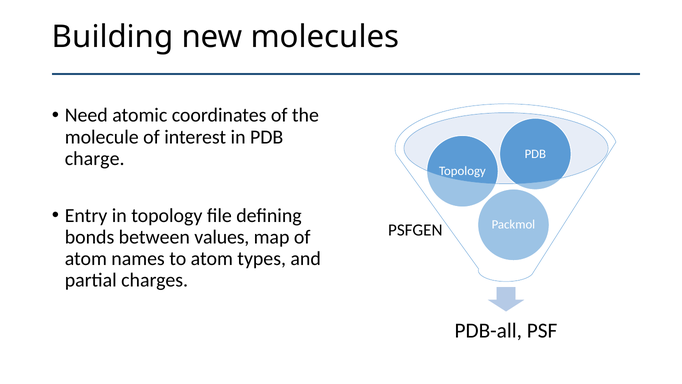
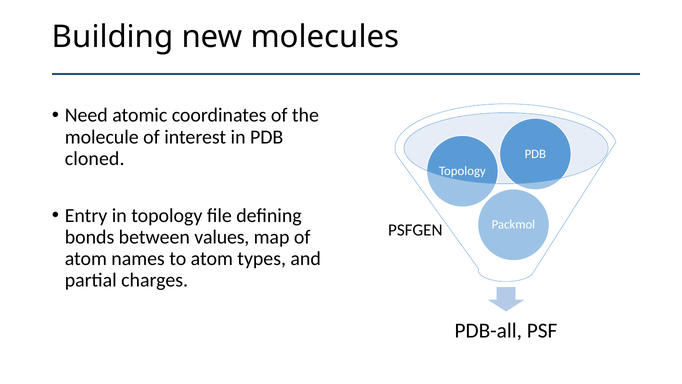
charge: charge -> cloned (95, 158)
